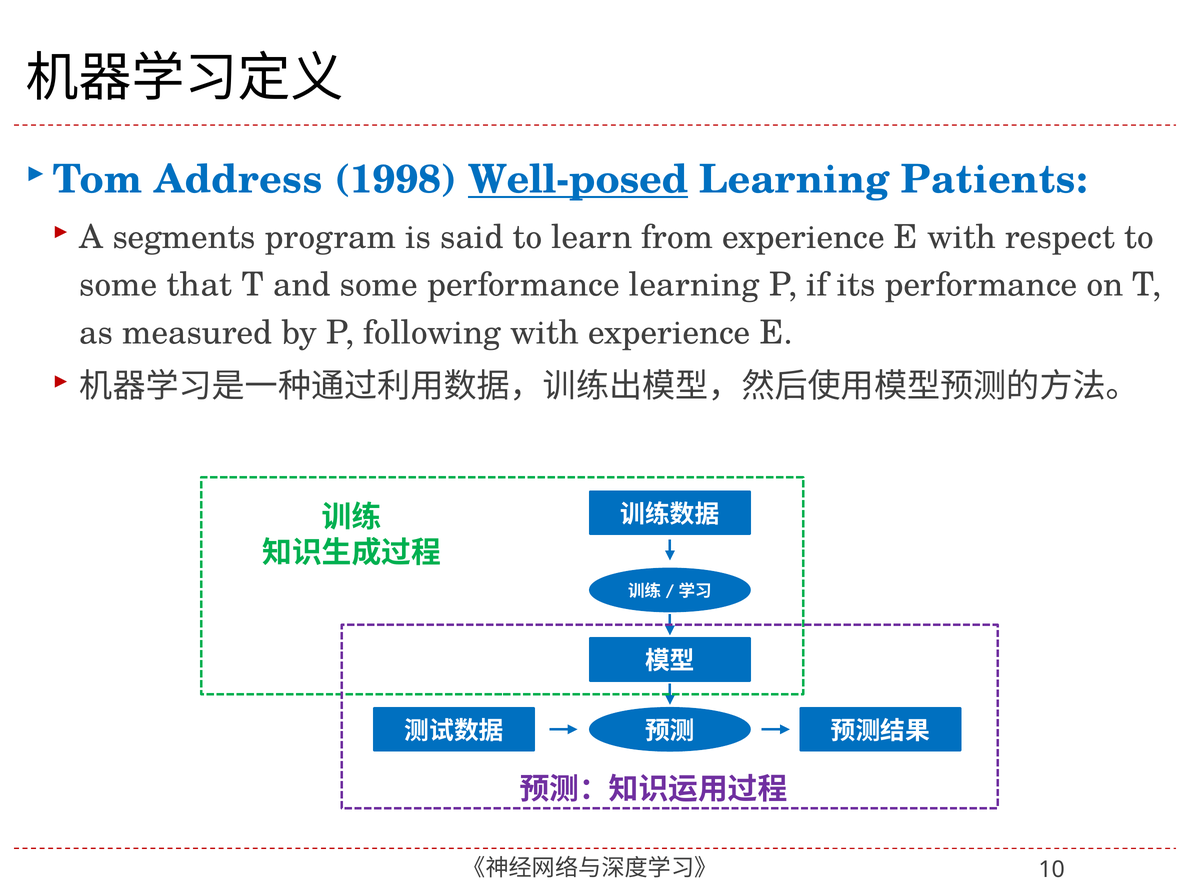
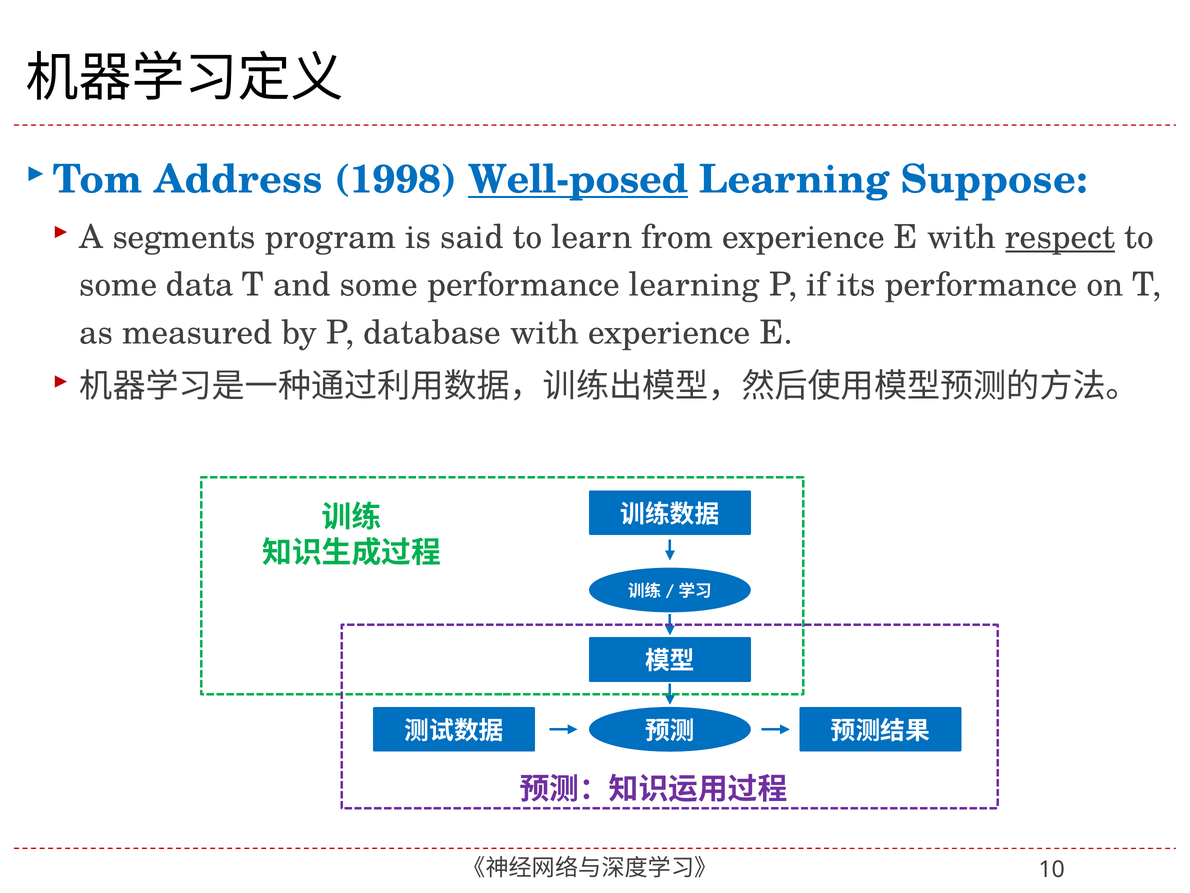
Patients: Patients -> Suppose (994, 180)
respect underline: none -> present (1060, 237)
that: that -> data (200, 285)
following: following -> database (432, 332)
